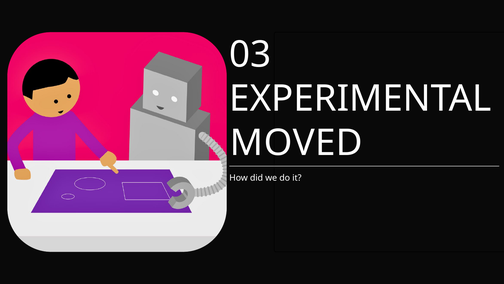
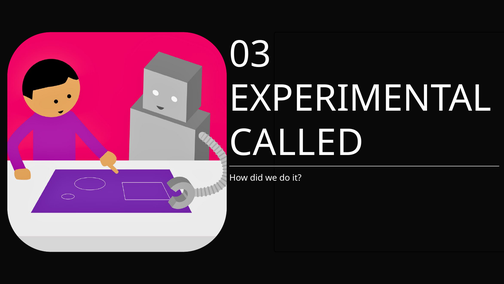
MOVED: MOVED -> CALLED (296, 143)
